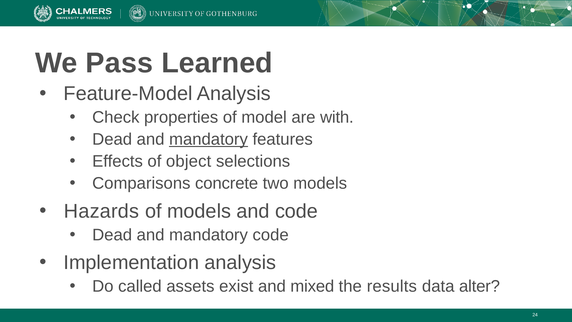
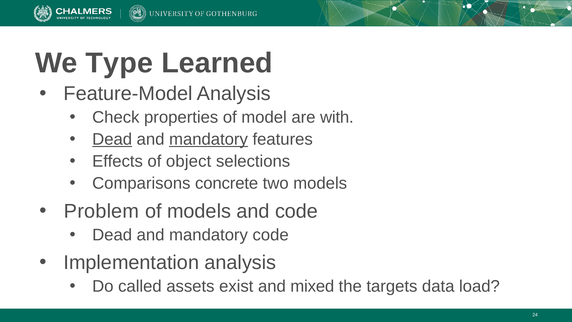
Pass: Pass -> Type (119, 63)
Dead underline: none -> present (112, 139)
Hazards: Hazards -> Problem (102, 211)
results: results -> targets (392, 286)
alter: alter -> load (479, 286)
